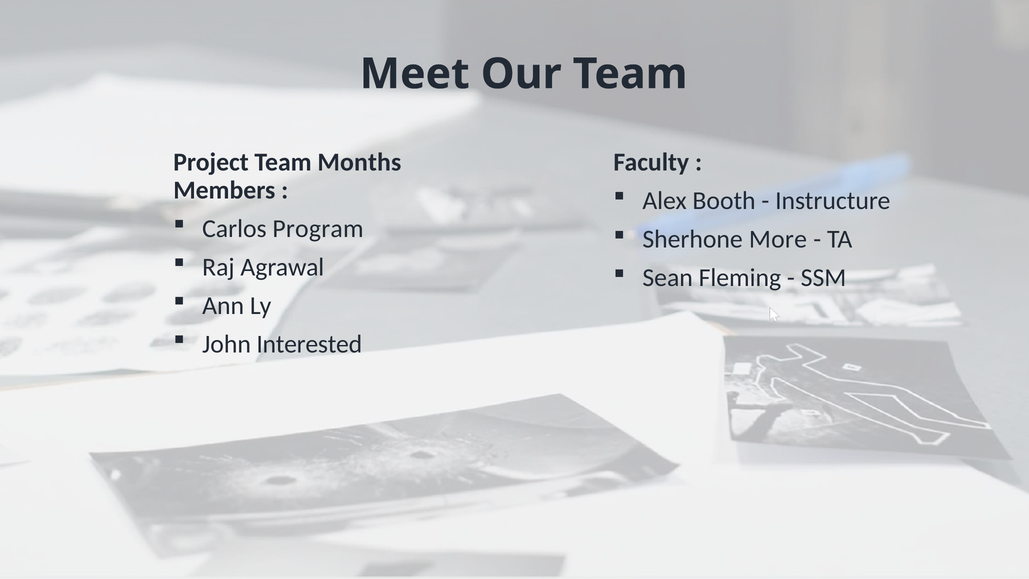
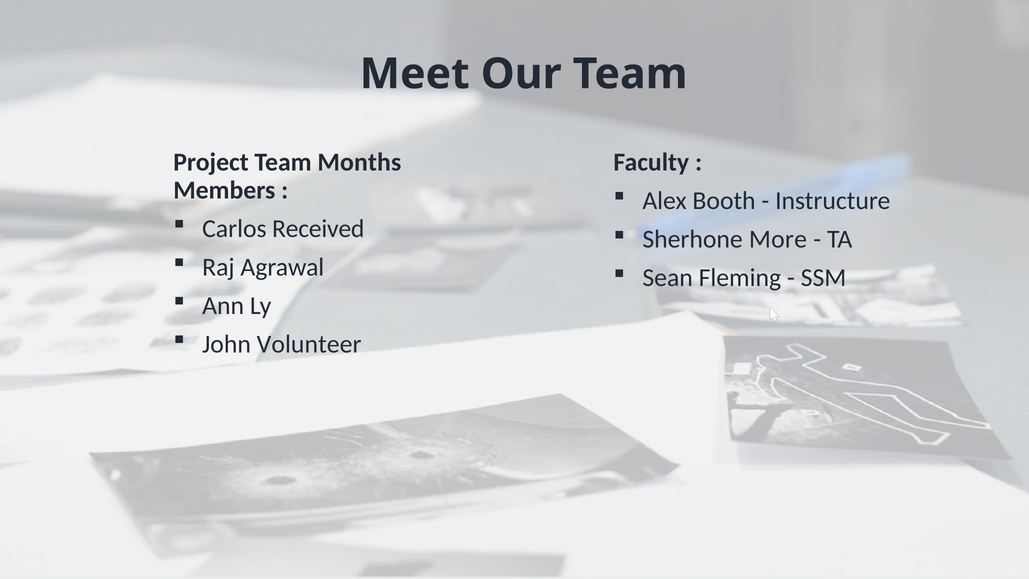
Program: Program -> Received (318, 228)
Interested: Interested -> Volunteer (309, 344)
